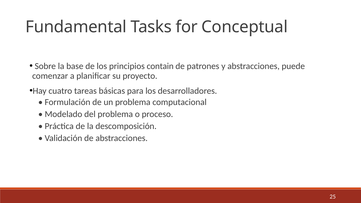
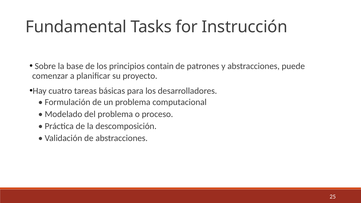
Conceptual: Conceptual -> Instrucción (245, 27)
